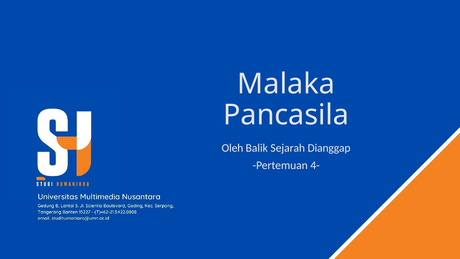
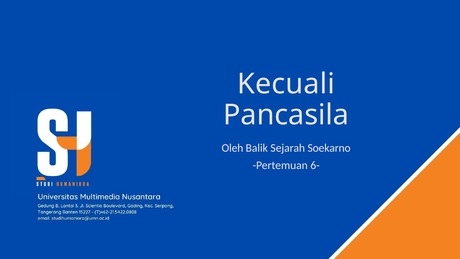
Malaka: Malaka -> Kecuali (286, 84)
Dianggap: Dianggap -> Soekarno (329, 148)
4-: 4- -> 6- (315, 165)
